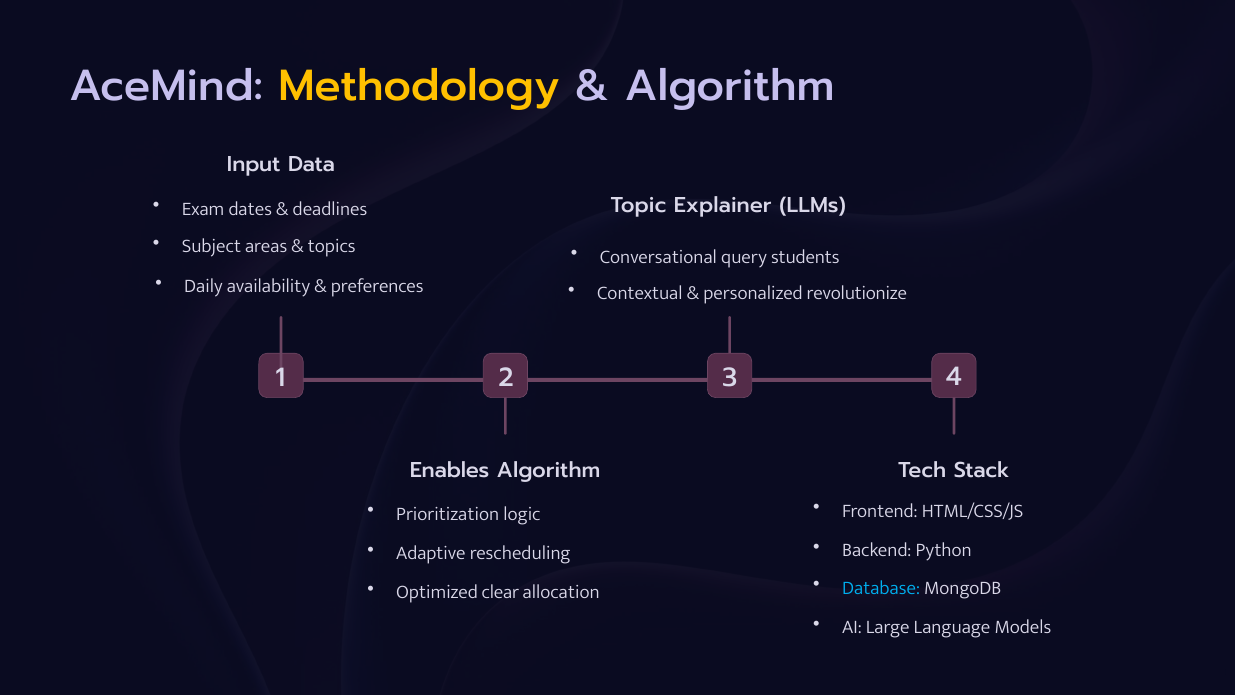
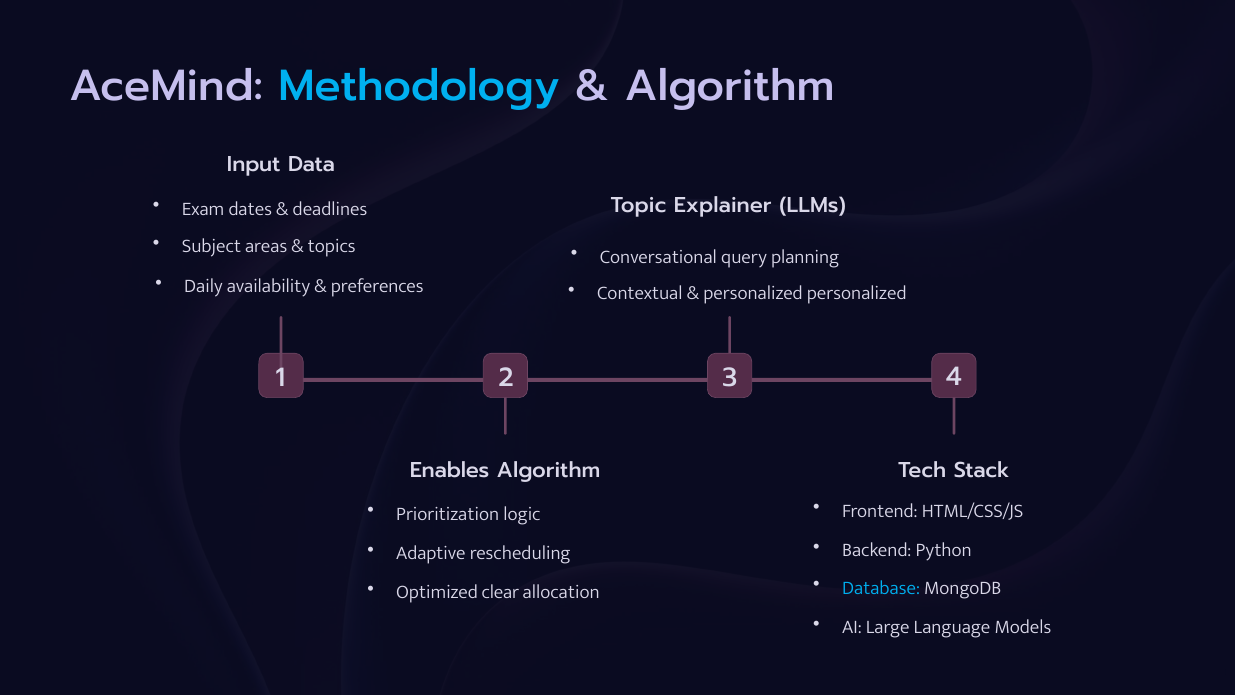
Methodology colour: yellow -> light blue (419, 86)
students: students -> planning (805, 257)
personalized revolutionize: revolutionize -> personalized (857, 293)
